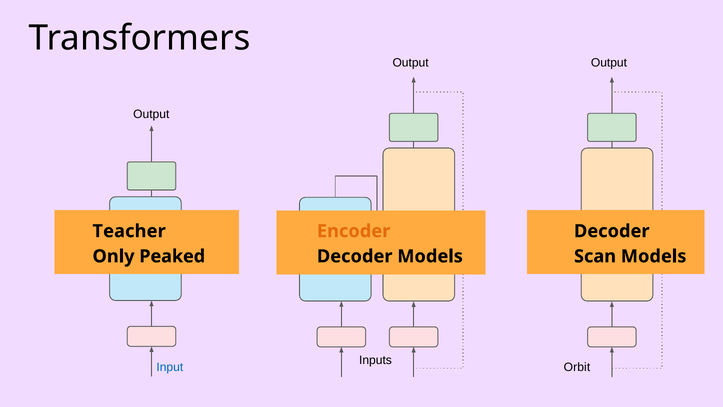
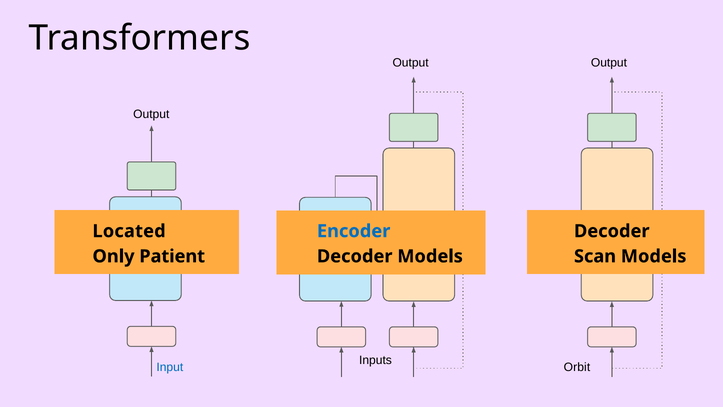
Teacher: Teacher -> Located (129, 231)
Encoder colour: orange -> blue (354, 231)
Peaked: Peaked -> Patient (172, 256)
